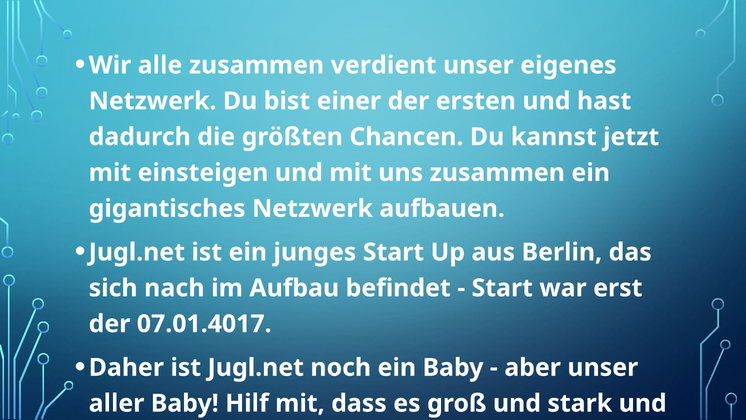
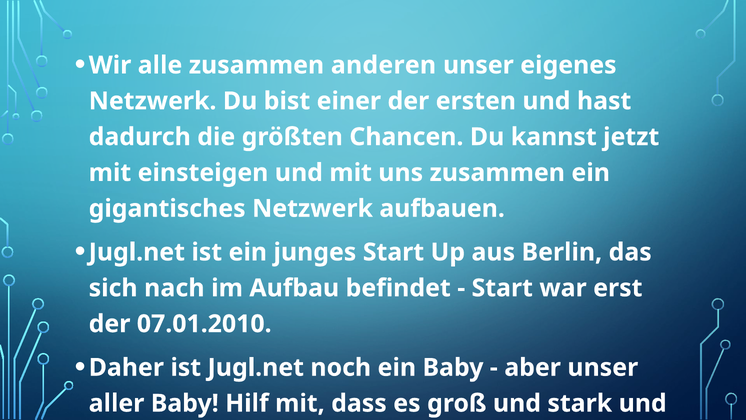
verdient: verdient -> anderen (383, 65)
07.01.4017: 07.01.4017 -> 07.01.2010 (204, 324)
